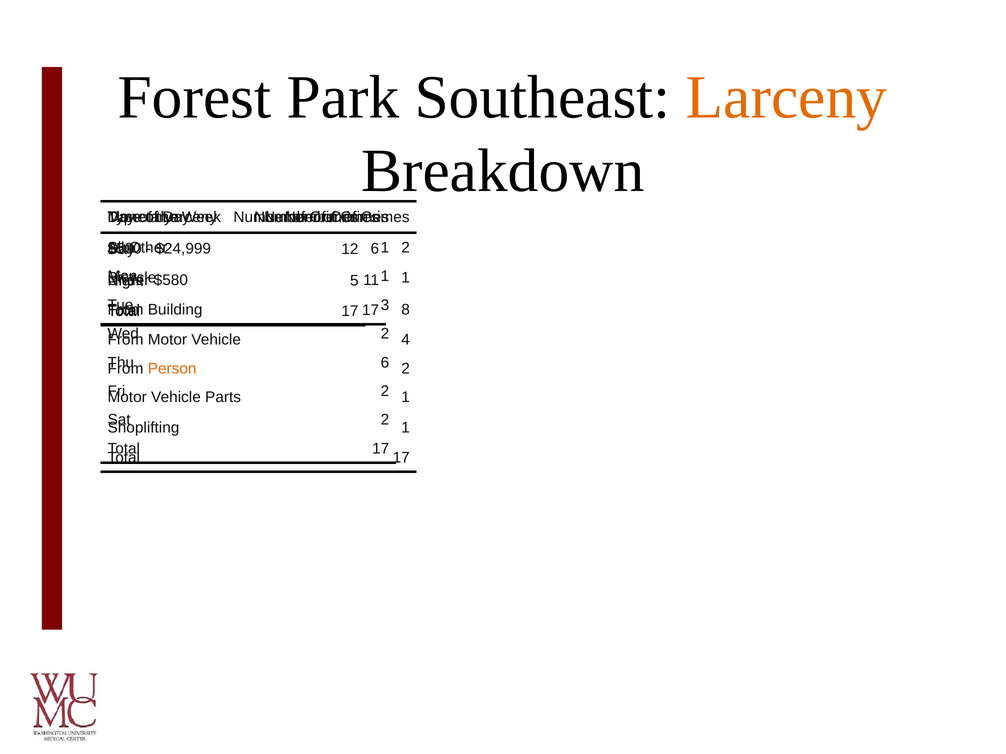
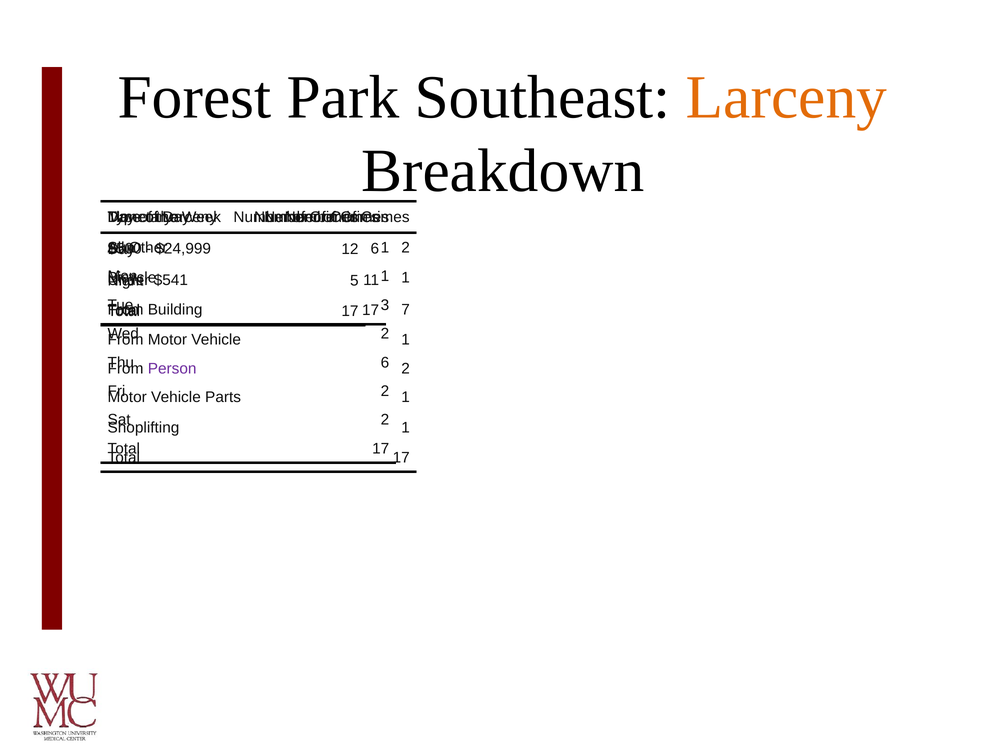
$580: $580 -> $541 (171, 280)
8: 8 -> 7 (406, 310)
Vehicle 4: 4 -> 1 (406, 340)
Person colour: orange -> purple (172, 369)
